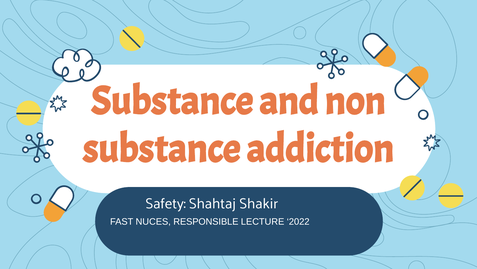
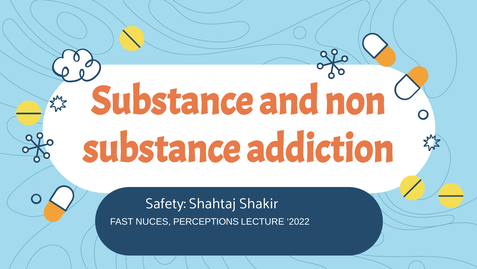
RESPONSIBLE: RESPONSIBLE -> PERCEPTIONS (206, 221)
